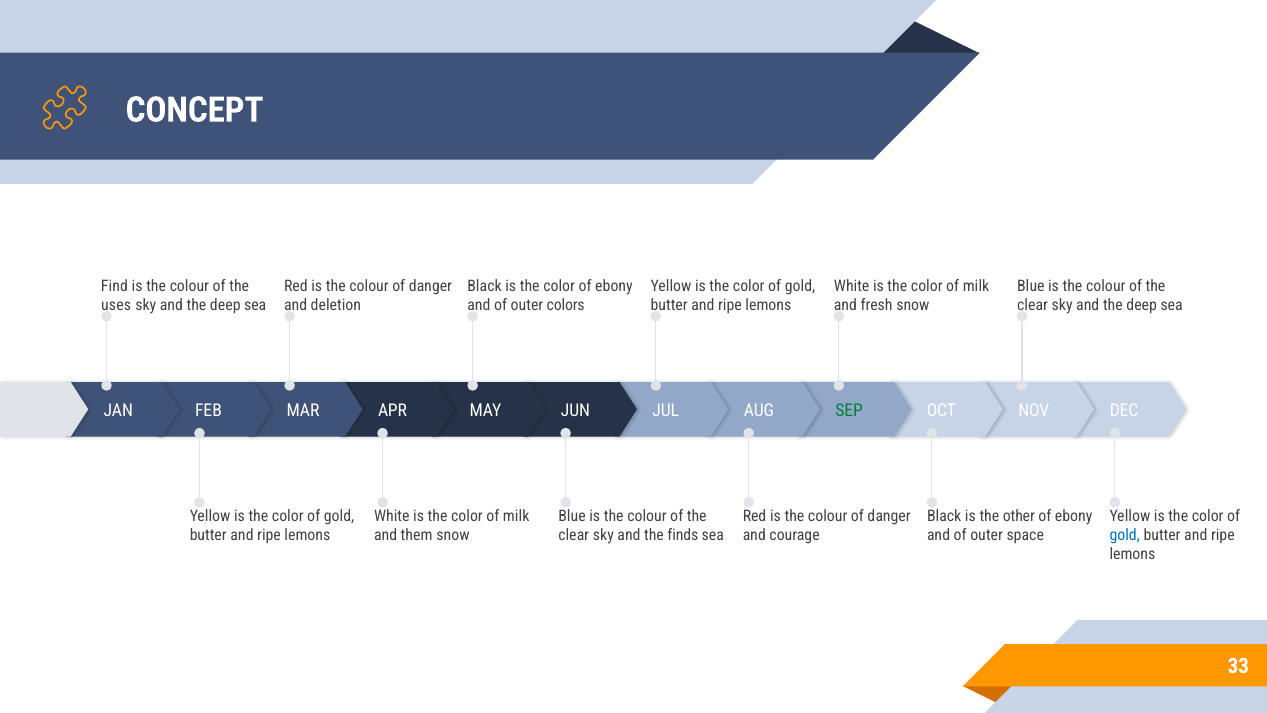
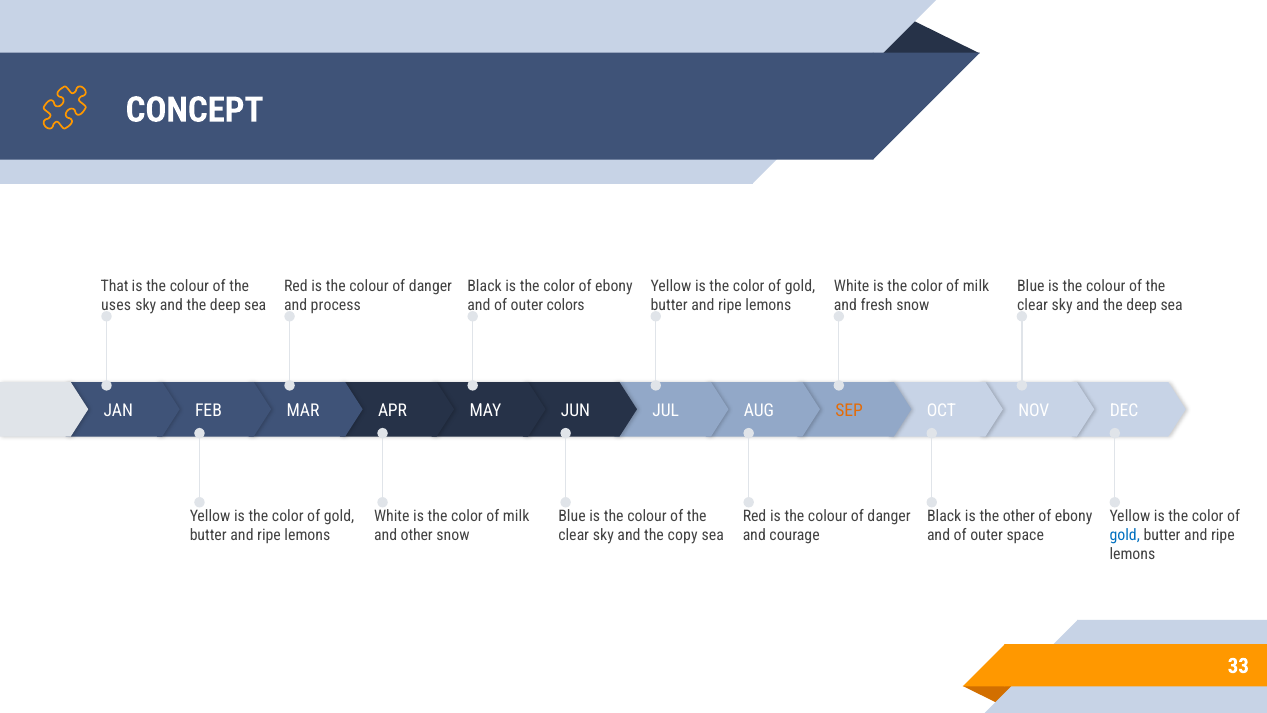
Find: Find -> That (115, 286)
deletion: deletion -> process (336, 305)
SEP colour: green -> orange (849, 410)
and them: them -> other (417, 535)
finds: finds -> copy (683, 535)
